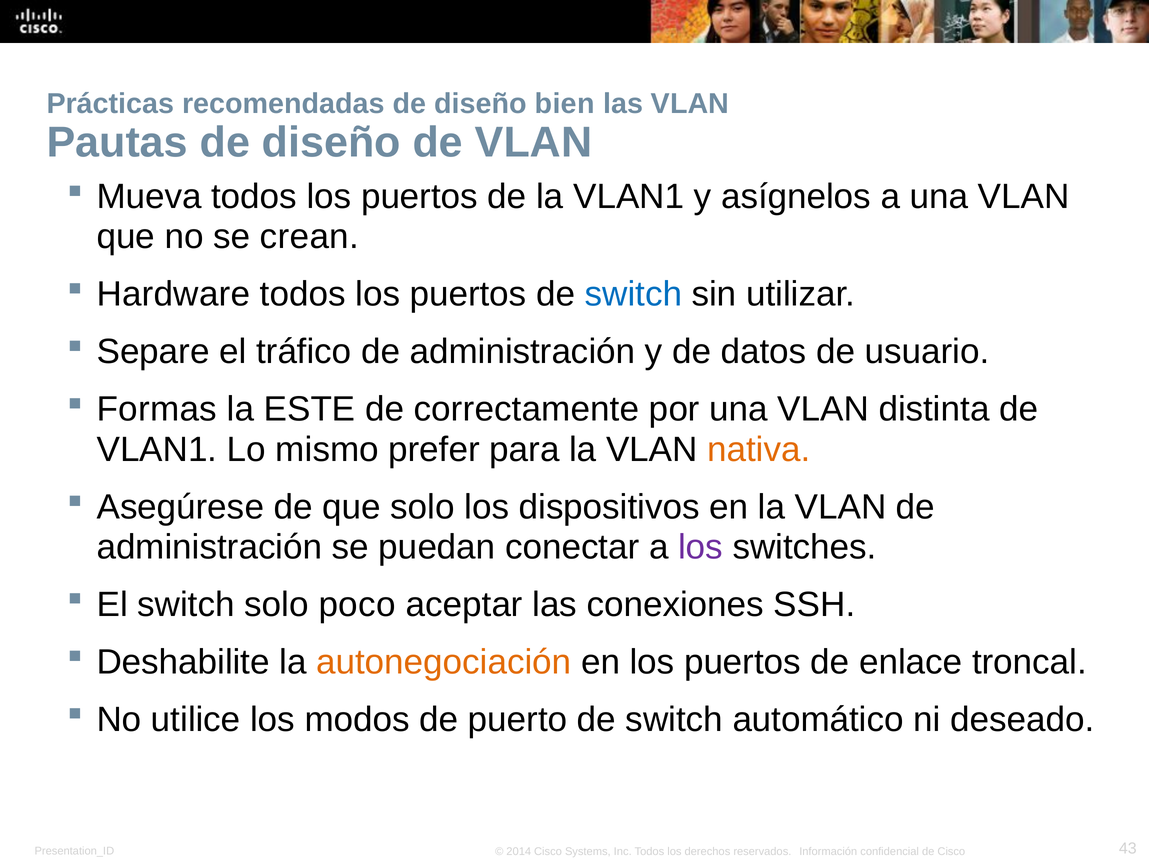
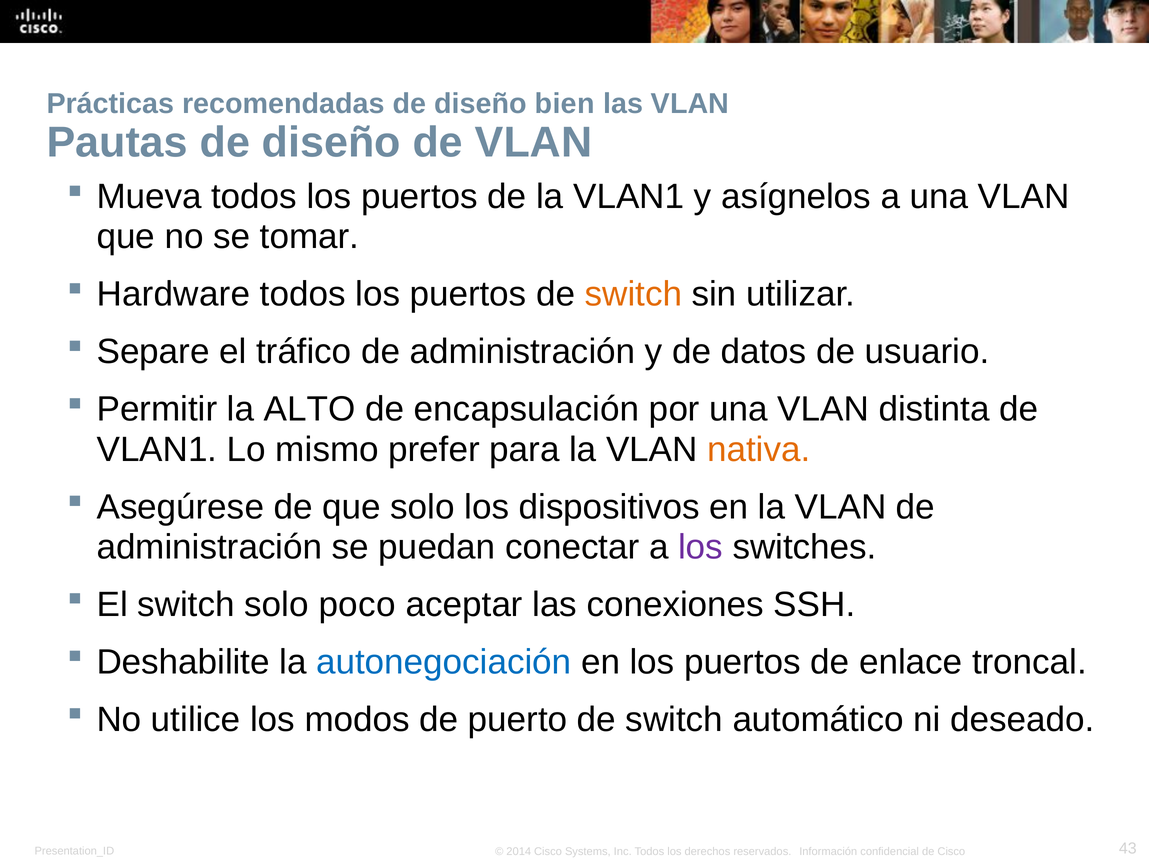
crean: crean -> tomar (310, 237)
switch colour: blue -> orange (633, 294)
Formas: Formas -> Permitir (157, 409)
ESTE: ESTE -> ALTO (310, 409)
correctamente: correctamente -> encapsulación (526, 409)
autonegociación colour: orange -> blue (444, 662)
